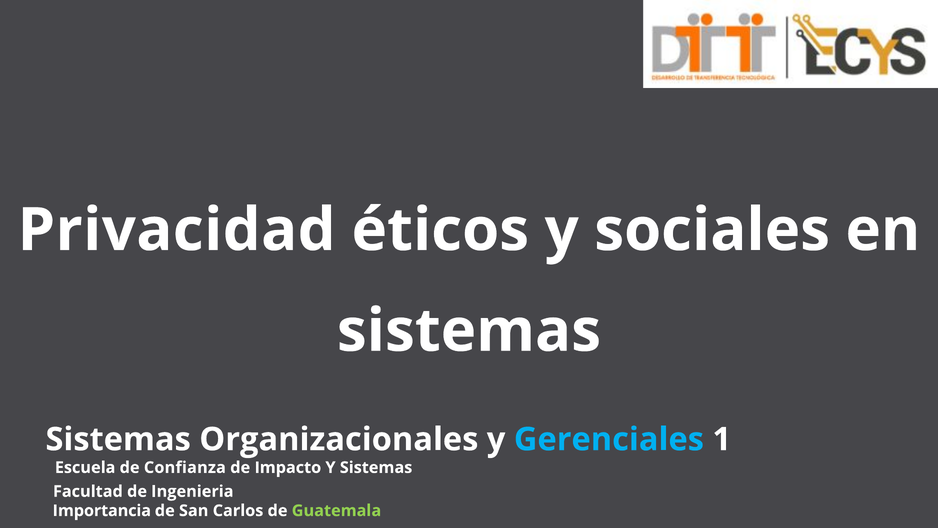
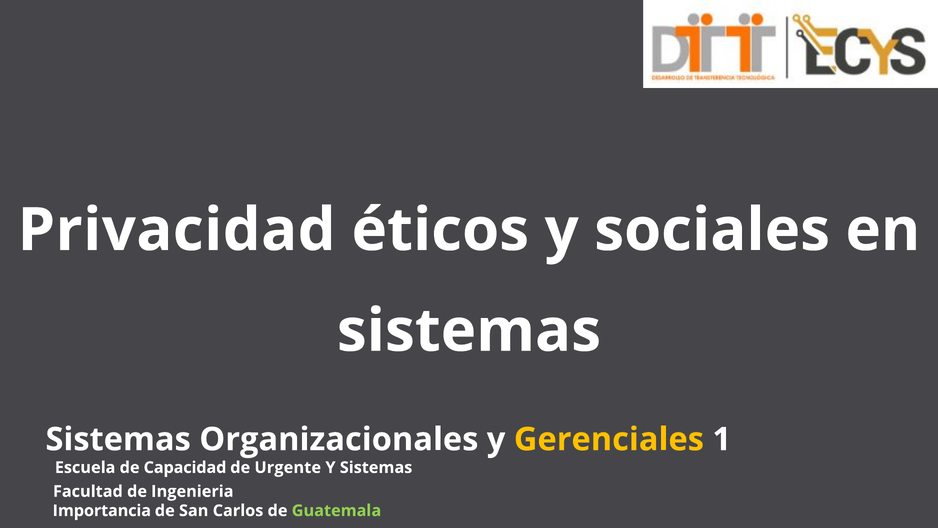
Gerenciales colour: light blue -> yellow (609, 439)
Confianza: Confianza -> Capacidad (185, 467)
Impacto: Impacto -> Urgente (288, 467)
